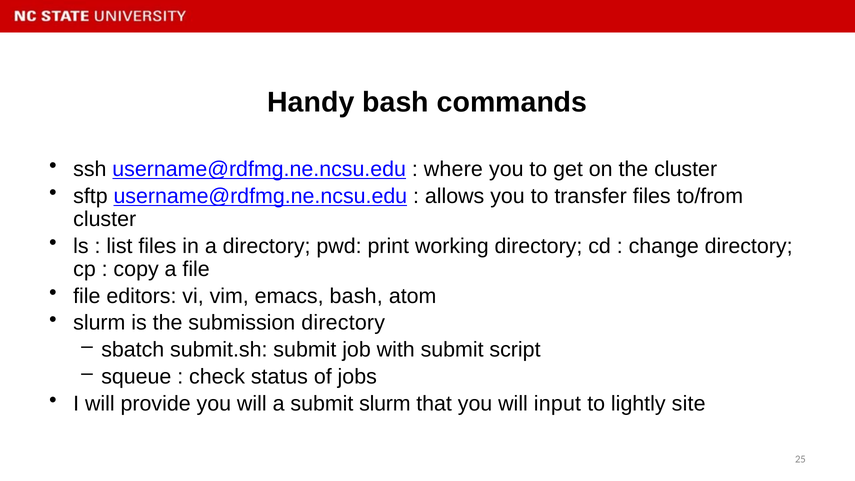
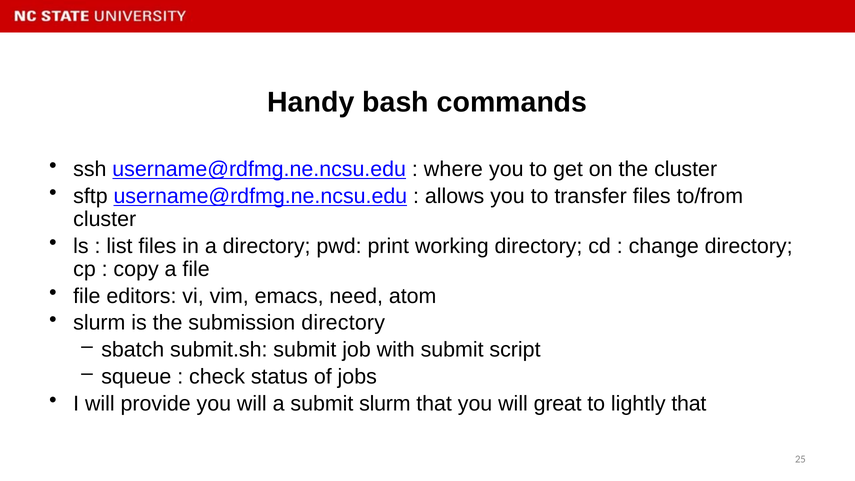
emacs bash: bash -> need (356, 296)
input: input -> great (558, 404)
lightly site: site -> that (689, 404)
